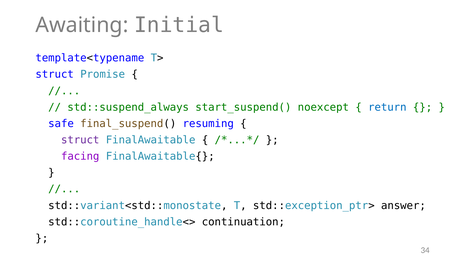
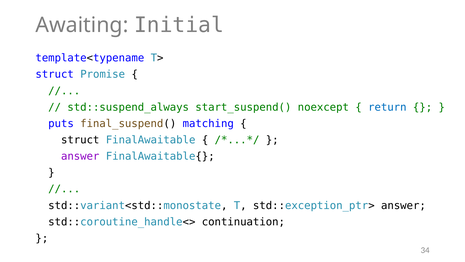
safe: safe -> puts (61, 123)
resuming: resuming -> matching (208, 123)
struct colour: purple -> black (80, 140)
facing: facing -> answer (80, 156)
